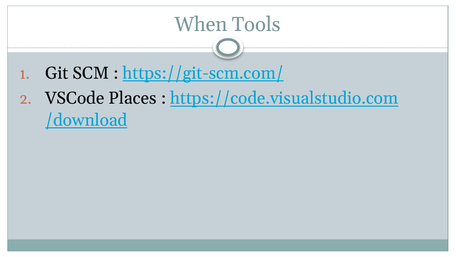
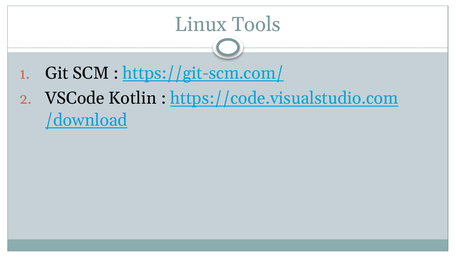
When: When -> Linux (201, 24)
Places: Places -> Kotlin (133, 98)
